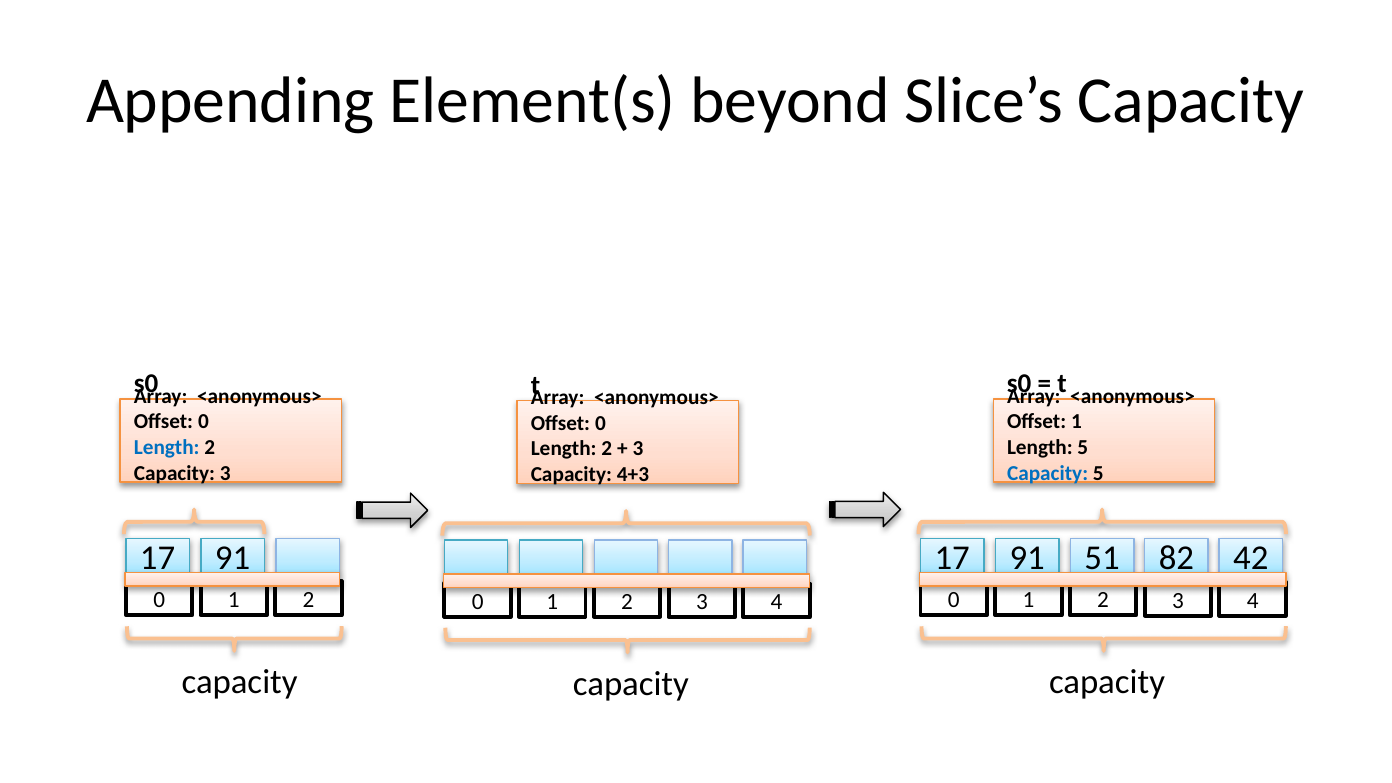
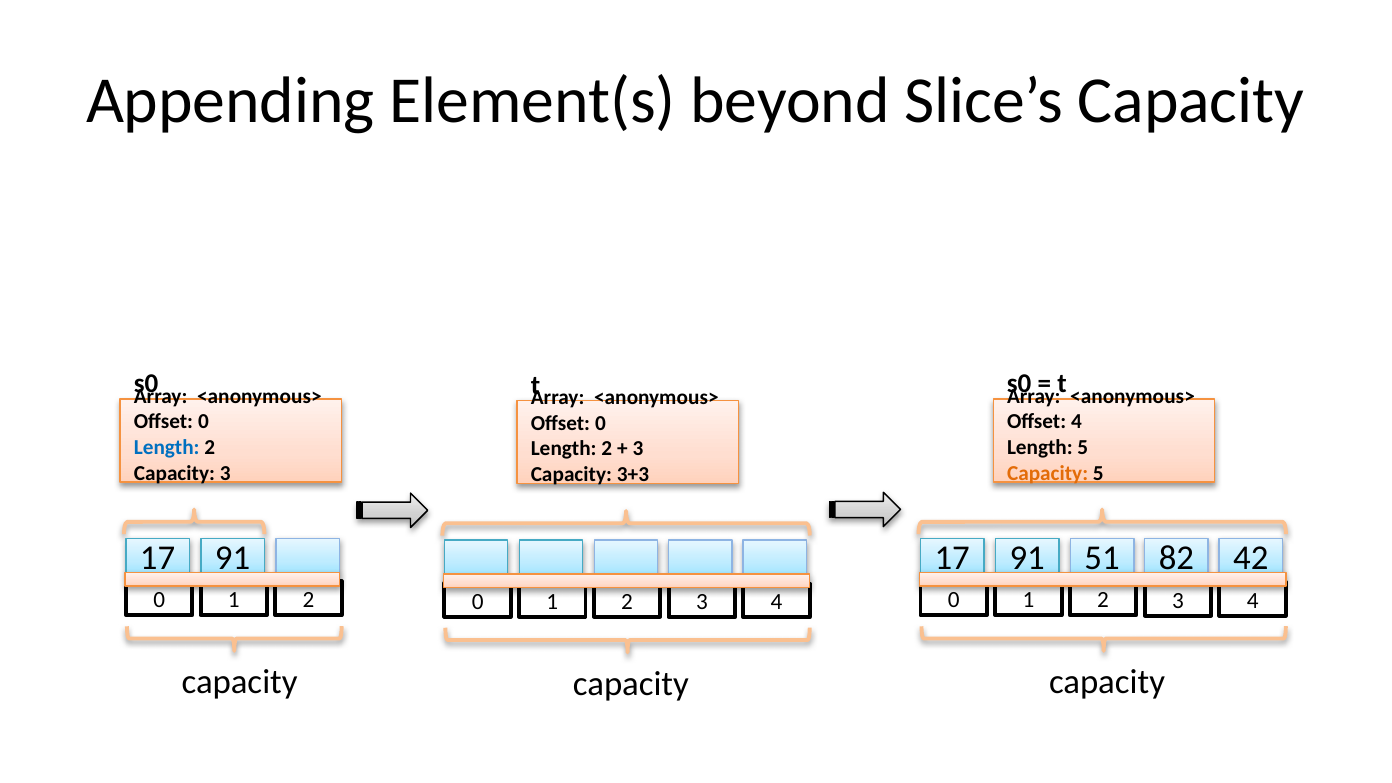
Offset 1: 1 -> 4 (1077, 422)
Capacity colour: blue -> orange (1048, 473)
4+3: 4+3 -> 3+3 (633, 474)
